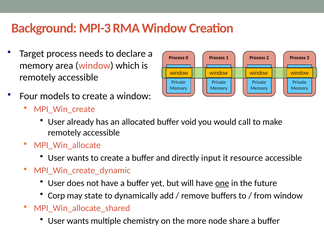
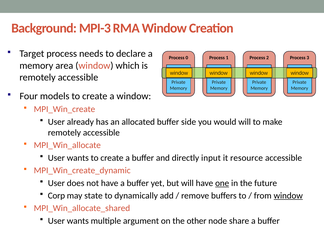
void: void -> side (189, 122)
would call: call -> will (245, 122)
window underline: none -> present (288, 196)
chemistry: chemistry -> argument (141, 221)
more: more -> other (197, 221)
